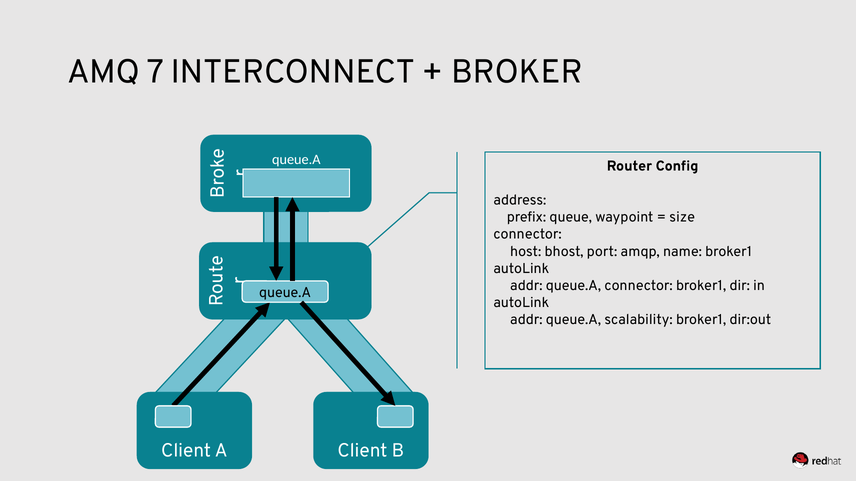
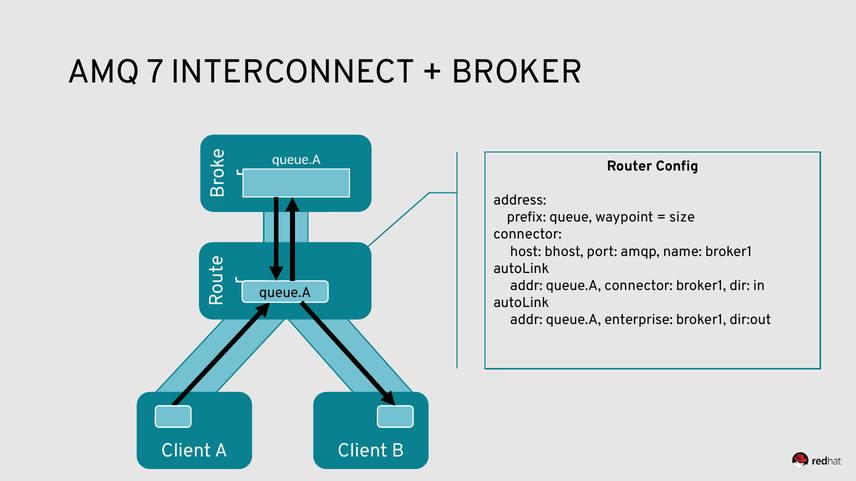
scalability: scalability -> enterprise (639, 320)
